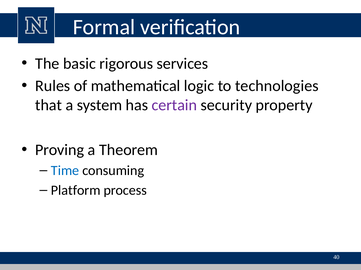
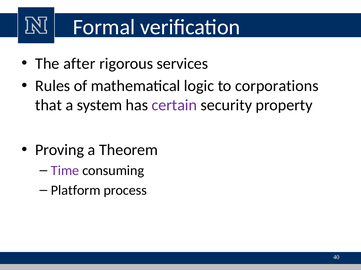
basic: basic -> after (79, 64)
technologies: technologies -> corporations (277, 86)
Time colour: blue -> purple (65, 171)
